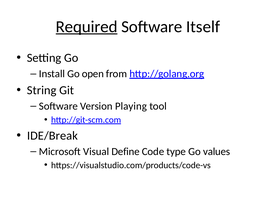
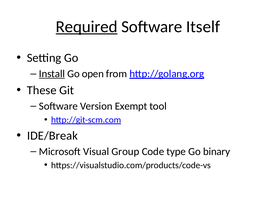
Install underline: none -> present (52, 74)
String: String -> These (42, 90)
Playing: Playing -> Exempt (131, 106)
Define: Define -> Group (125, 151)
values: values -> binary (217, 151)
